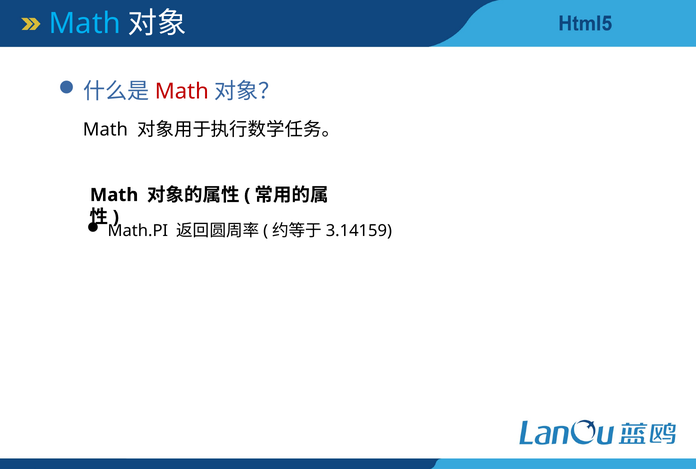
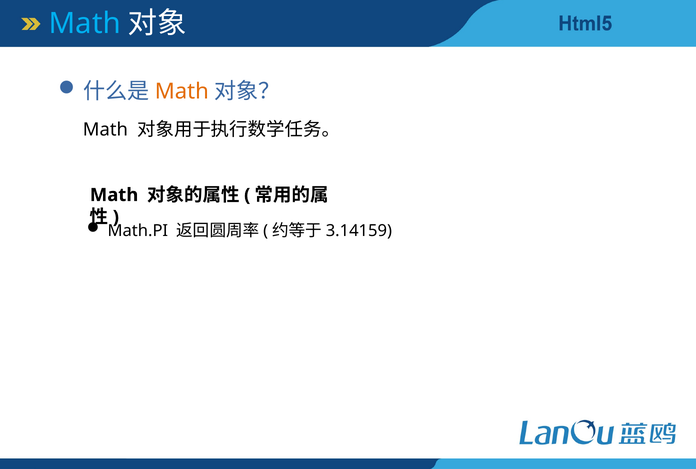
Math colour: red -> orange (182, 92)
